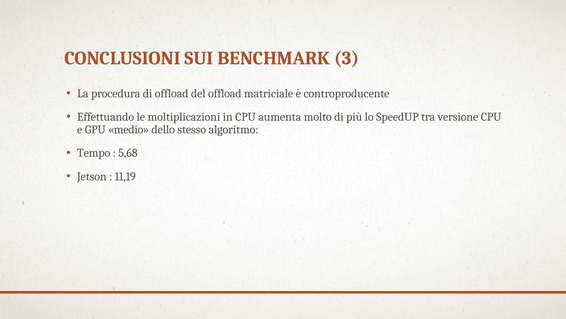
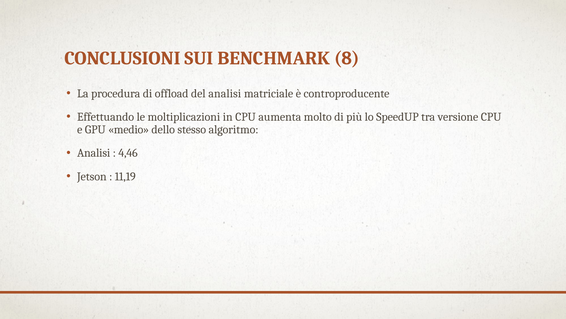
3: 3 -> 8 (347, 58)
del offload: offload -> analisi (225, 93)
Tempo: Tempo -> Analisi (94, 153)
5,68: 5,68 -> 4,46 (128, 153)
